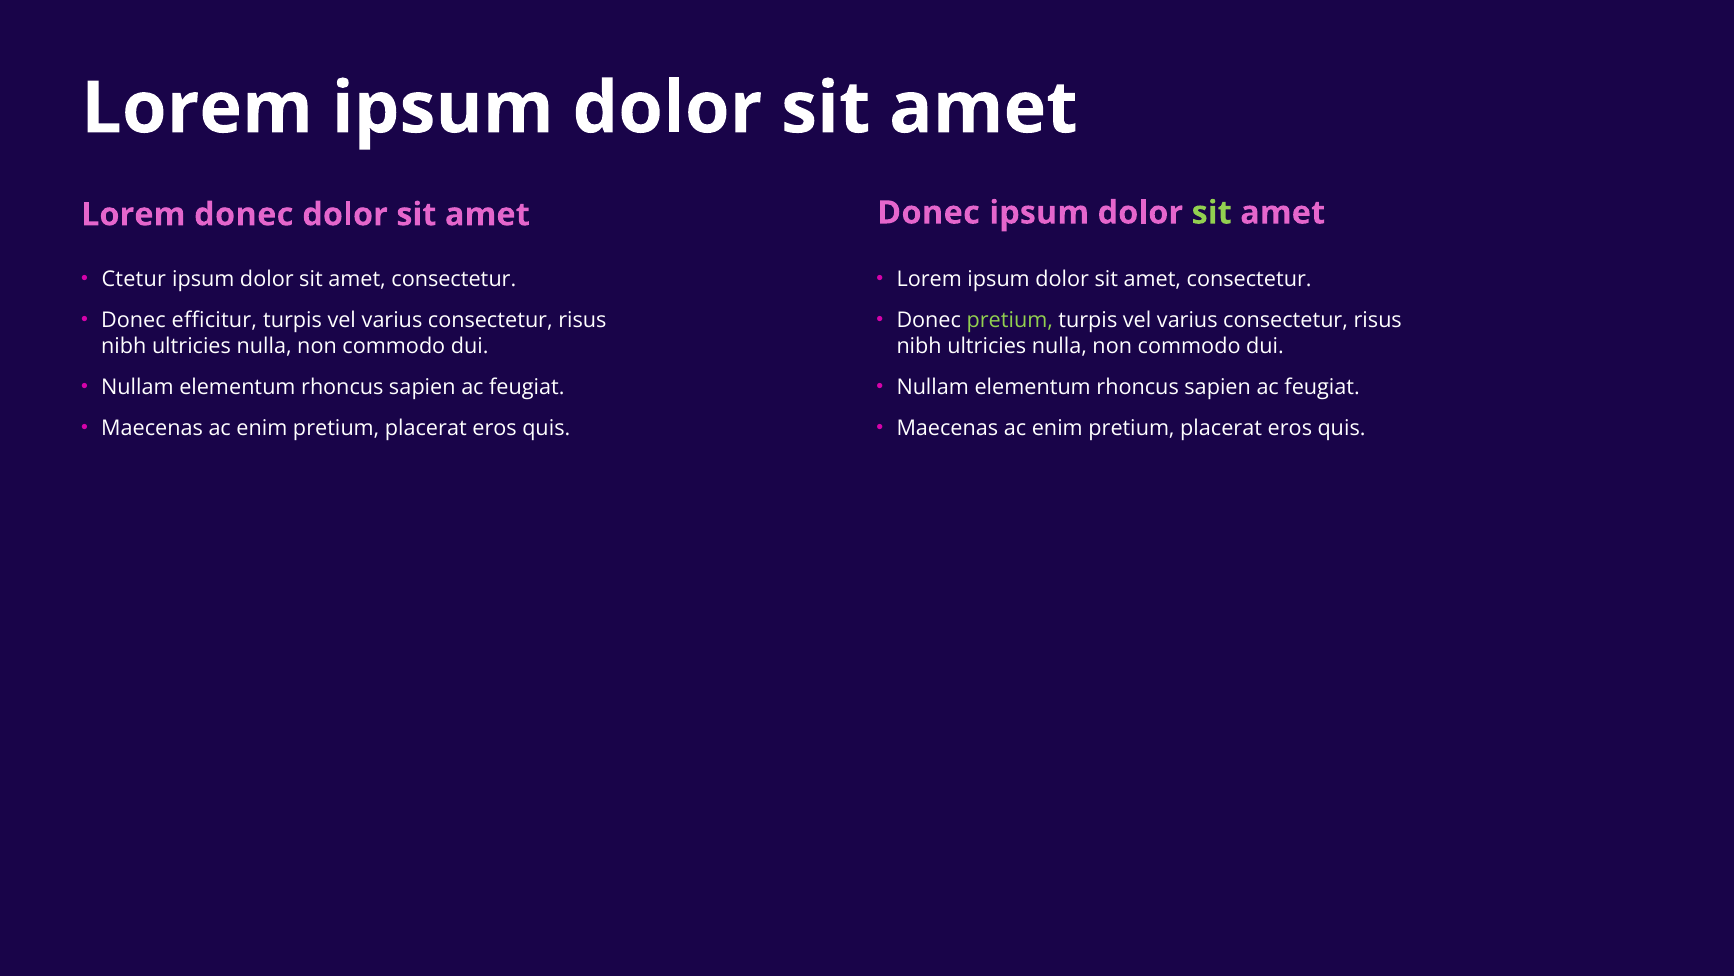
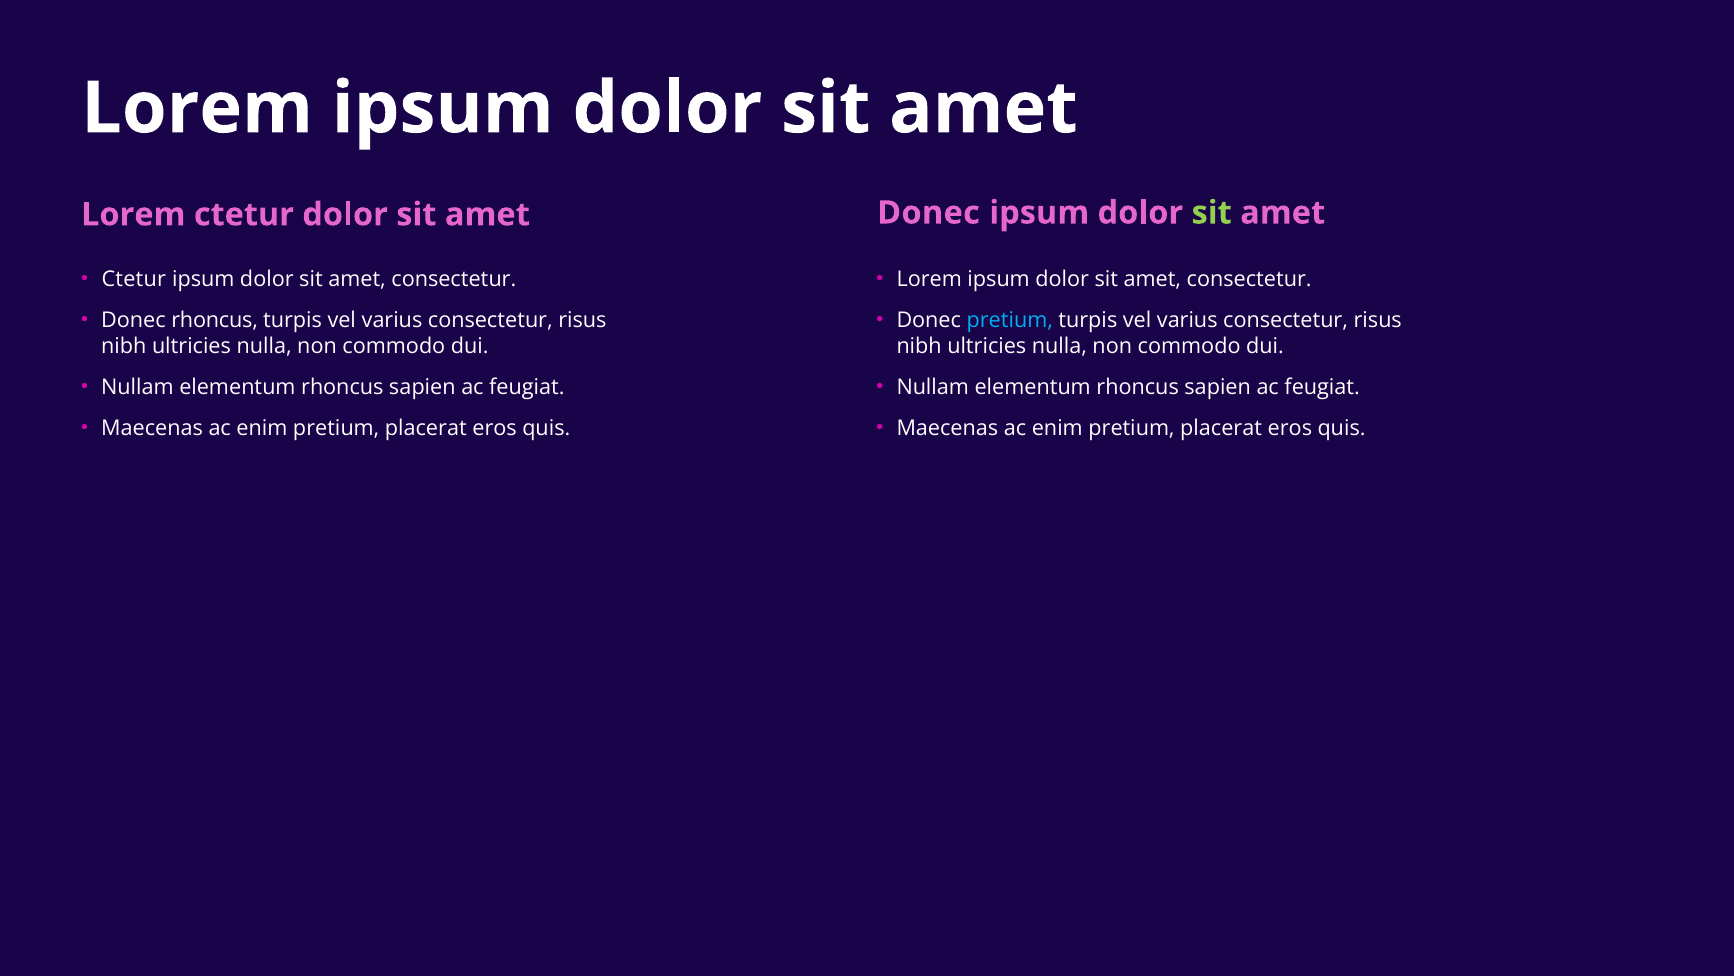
Lorem donec: donec -> ctetur (244, 214)
Donec efficitur: efficitur -> rhoncus (215, 320)
pretium colour: light green -> light blue (1010, 320)
